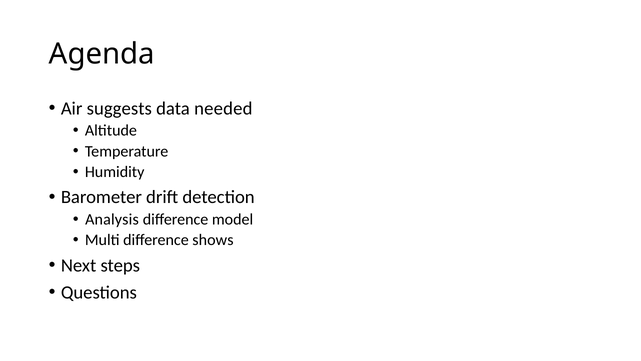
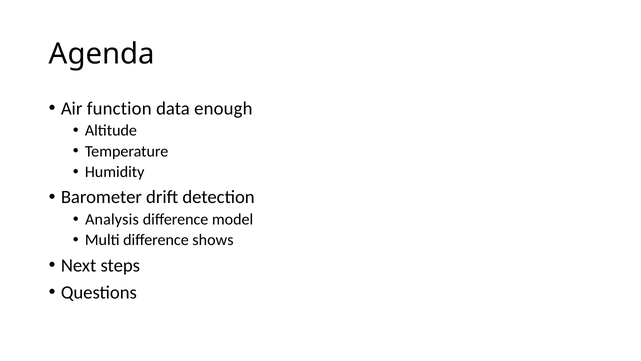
suggests: suggests -> function (119, 108)
needed: needed -> enough (223, 108)
